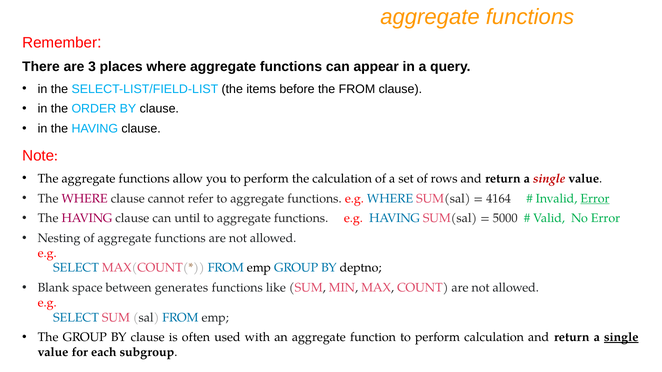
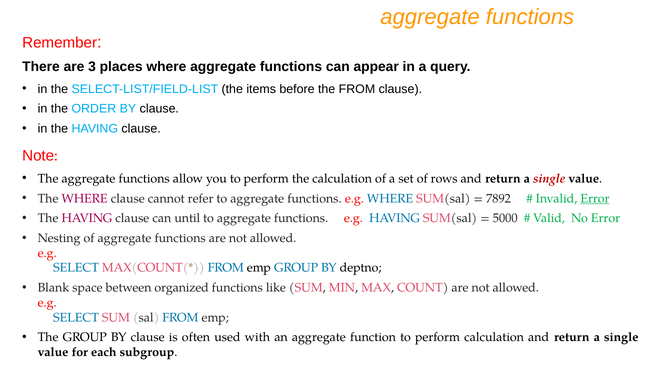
4164: 4164 -> 7892 (499, 199)
generates: generates -> organized (182, 288)
single underline: present -> none (621, 338)
